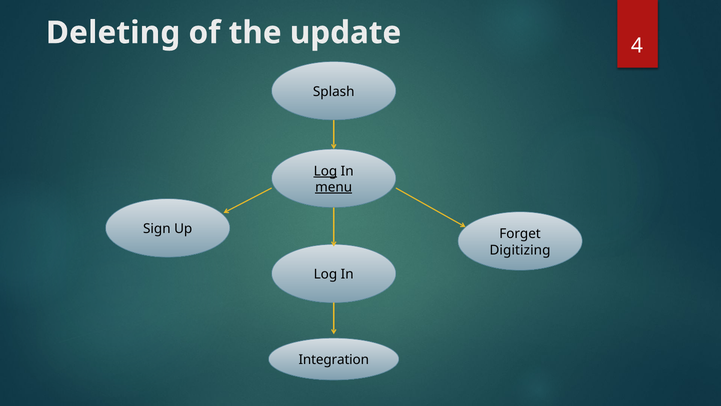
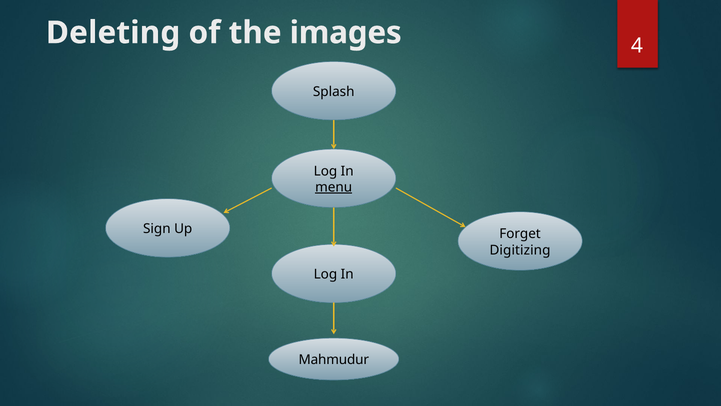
update: update -> images (346, 33)
Log underline: present -> none (325, 171)
Integration: Integration -> Mahmudur (334, 360)
